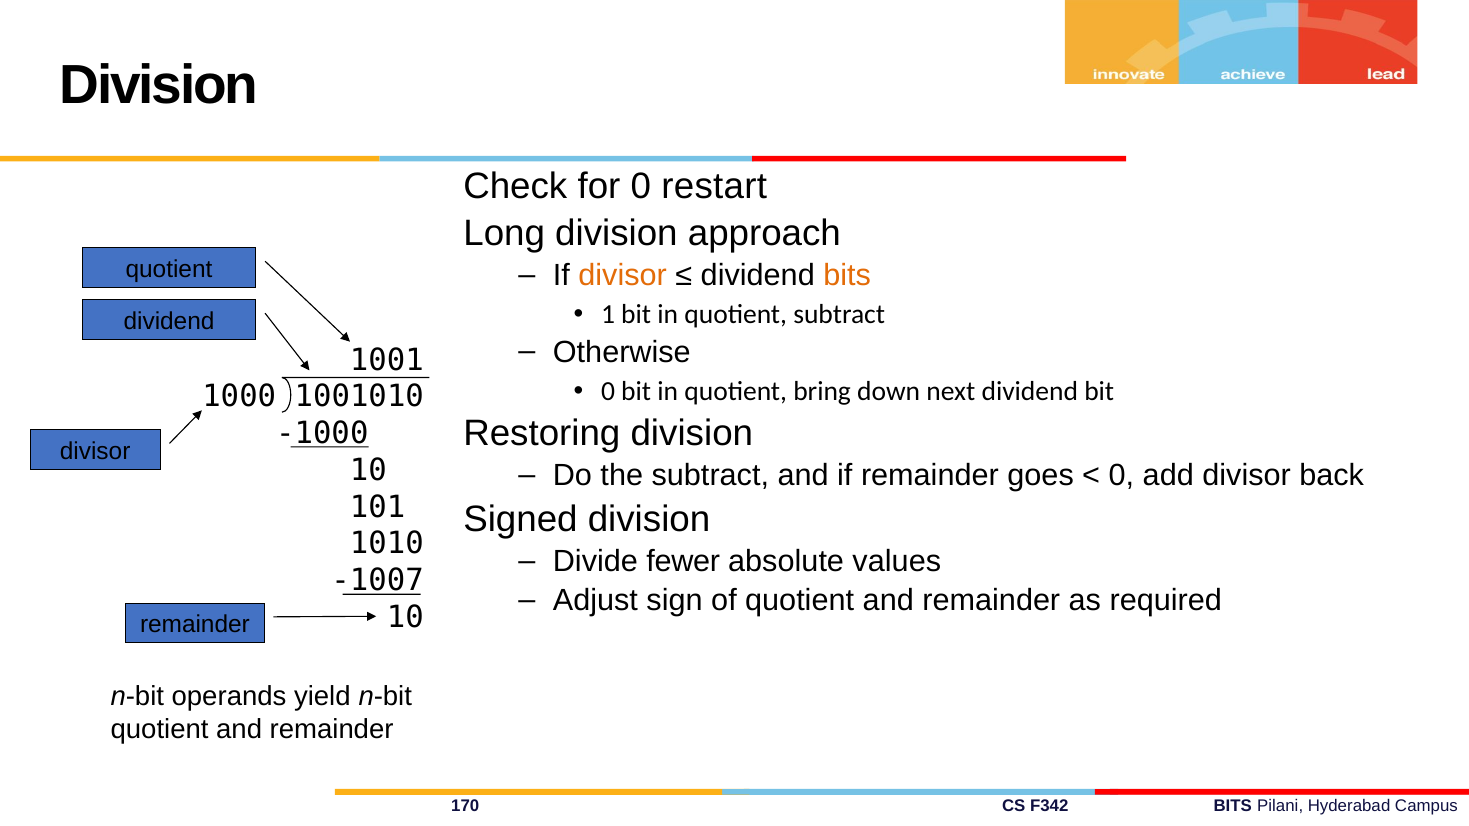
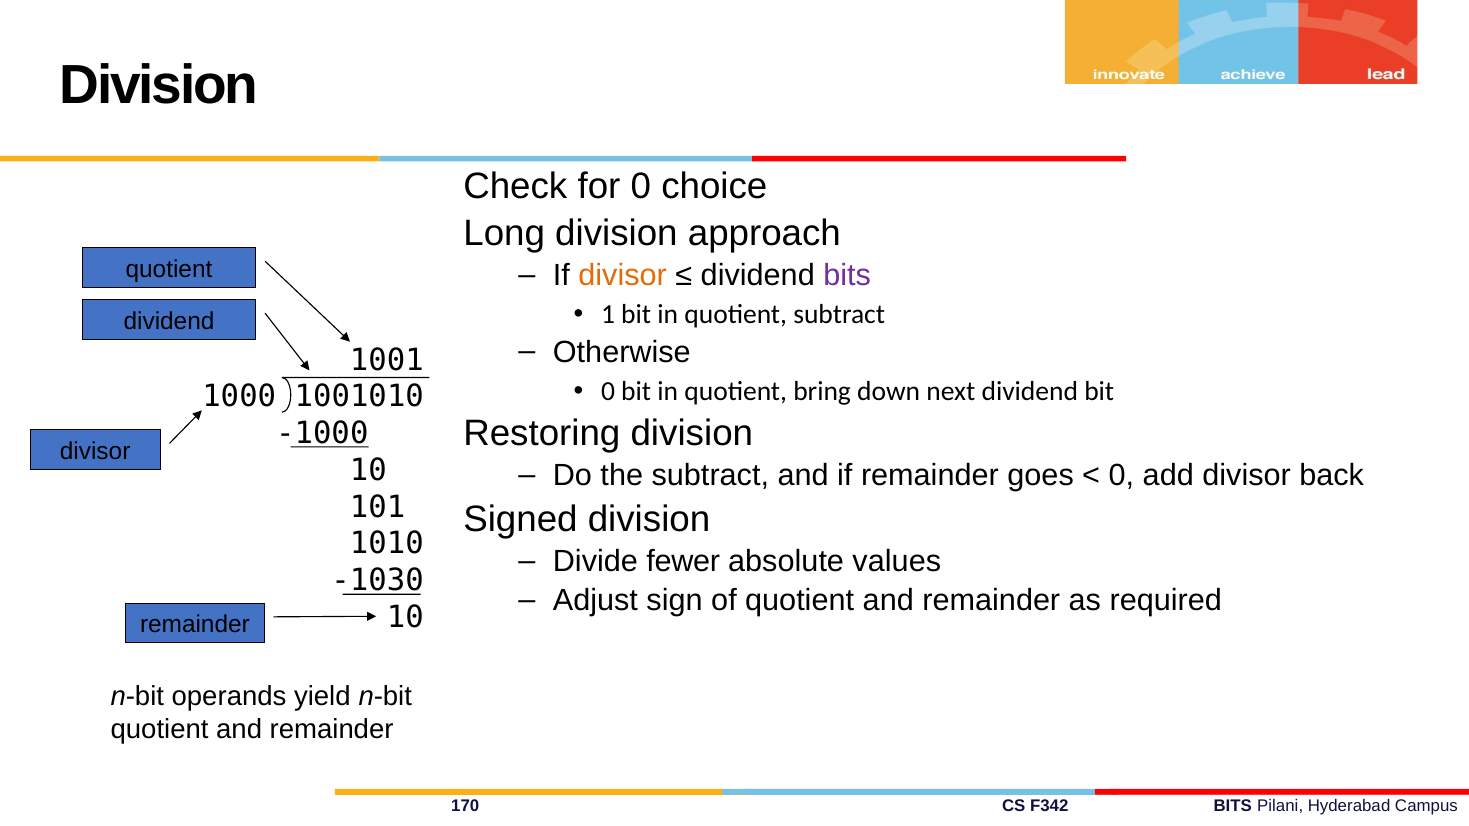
restart: restart -> choice (714, 186)
bits colour: orange -> purple (847, 276)
-1007: -1007 -> -1030 (378, 581)
